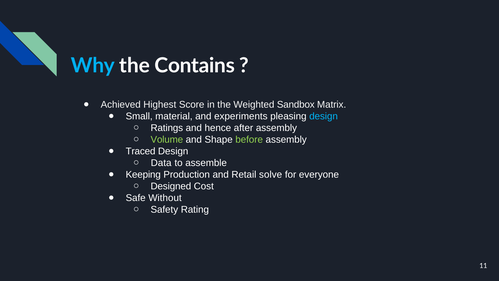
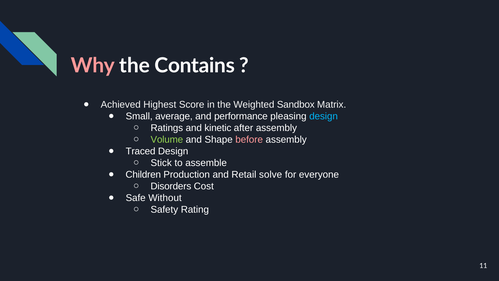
Why colour: light blue -> pink (93, 65)
material: material -> average (174, 116)
experiments: experiments -> performance (241, 116)
hence: hence -> kinetic (218, 128)
before colour: light green -> pink (249, 139)
Data: Data -> Stick (161, 163)
Keeping: Keeping -> Children (143, 174)
Designed: Designed -> Disorders (171, 186)
